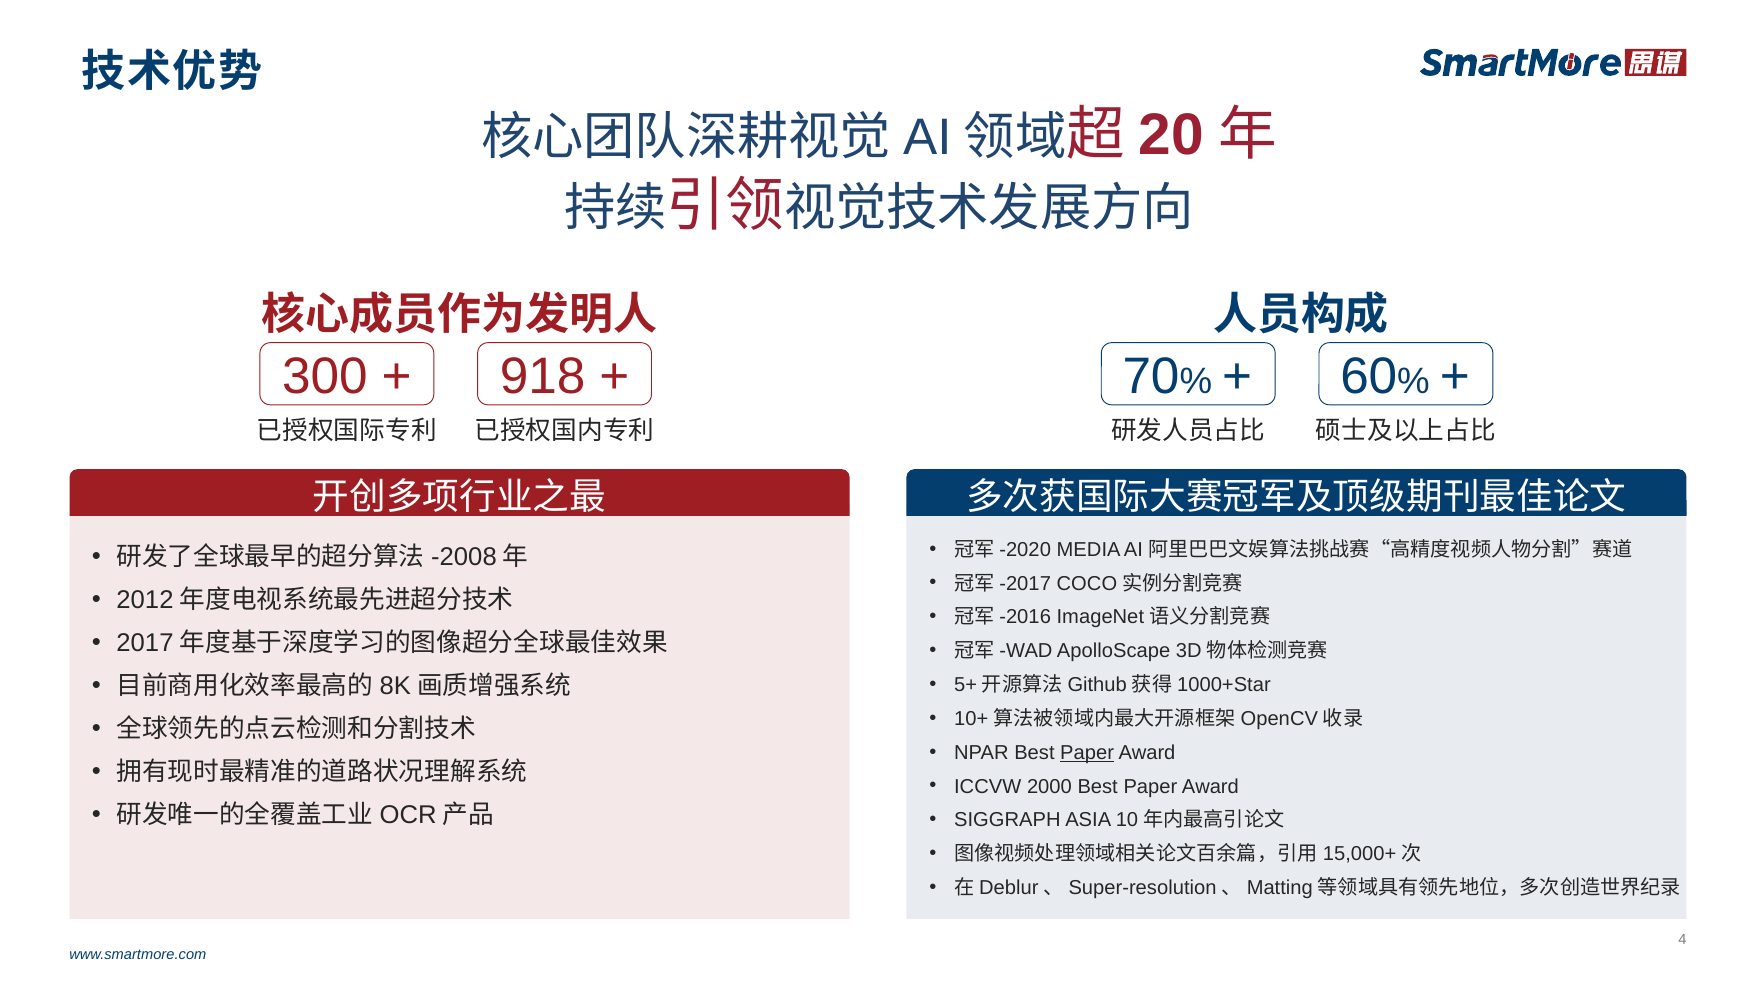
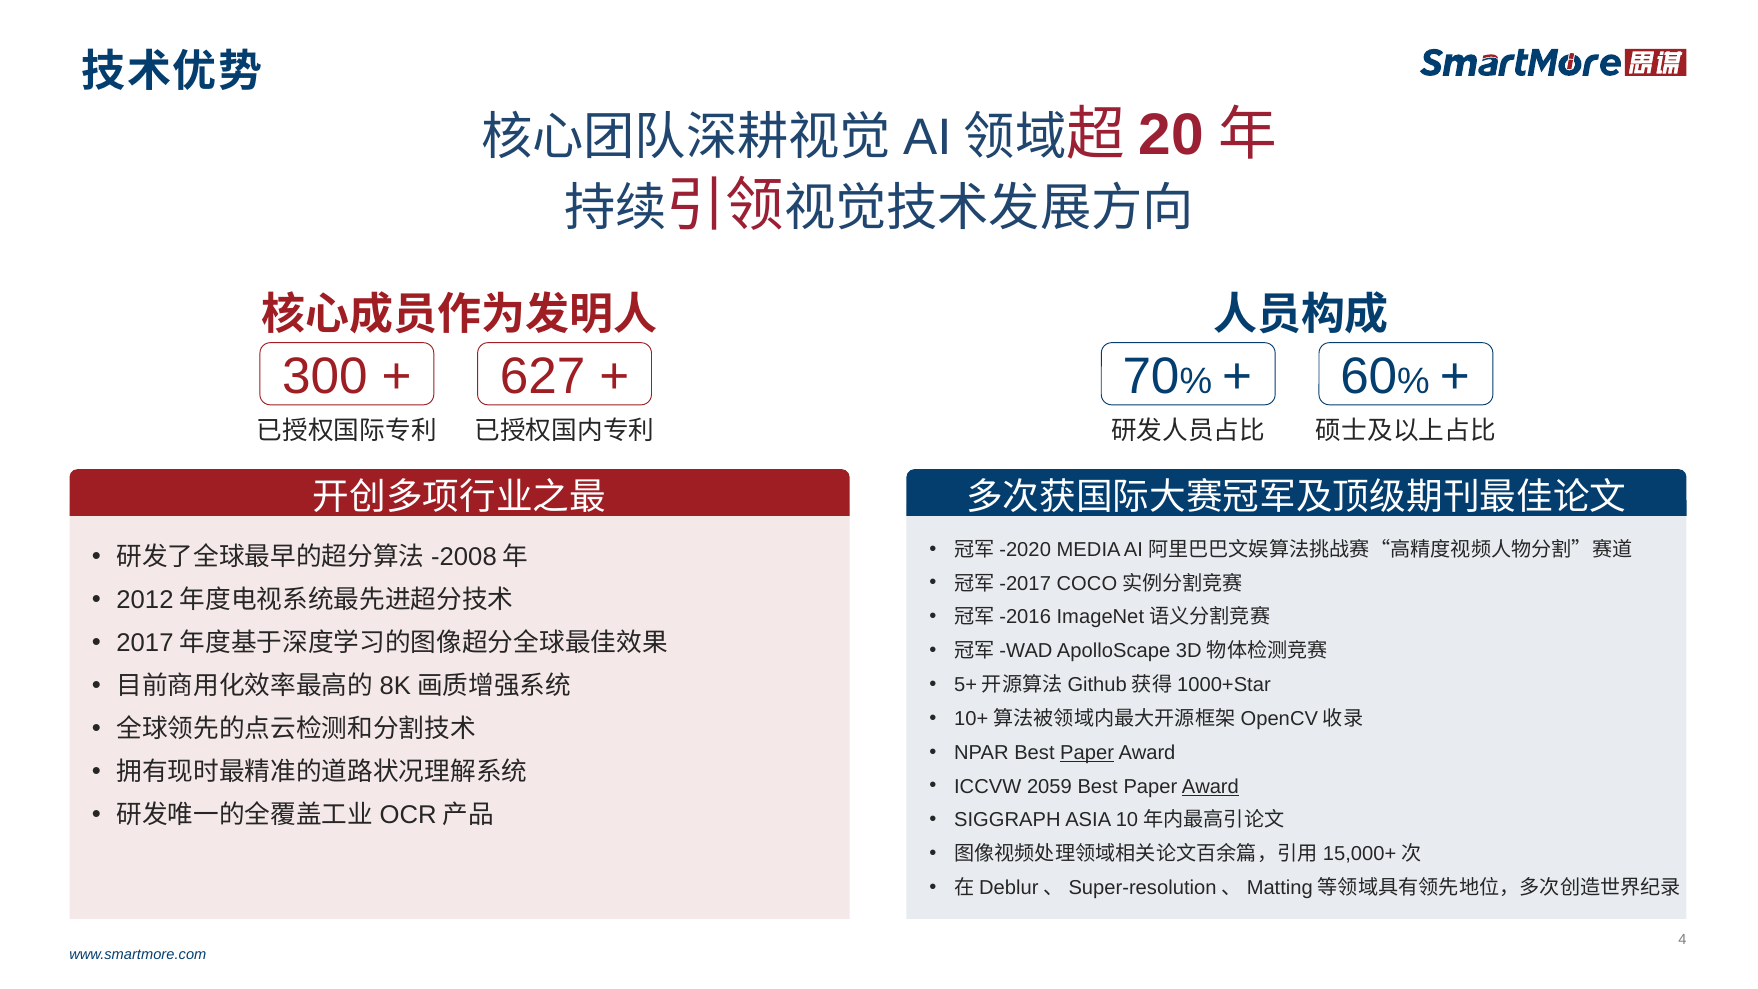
918: 918 -> 627 (543, 377)
2000: 2000 -> 2059 (1049, 786)
Award underline: none -> present (1210, 786)
